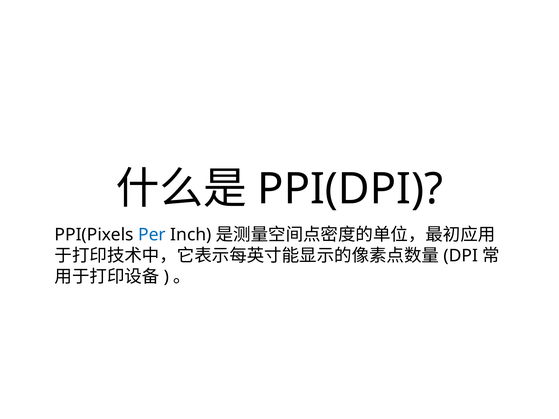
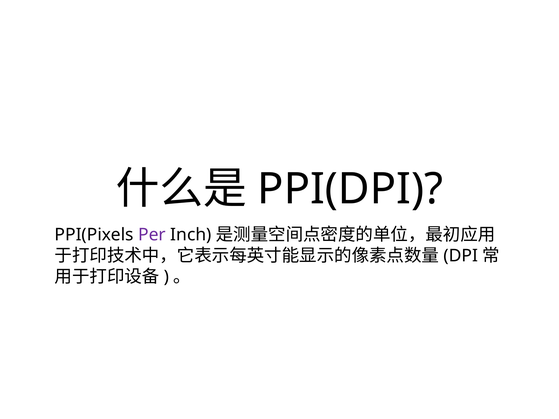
Per colour: blue -> purple (152, 235)
